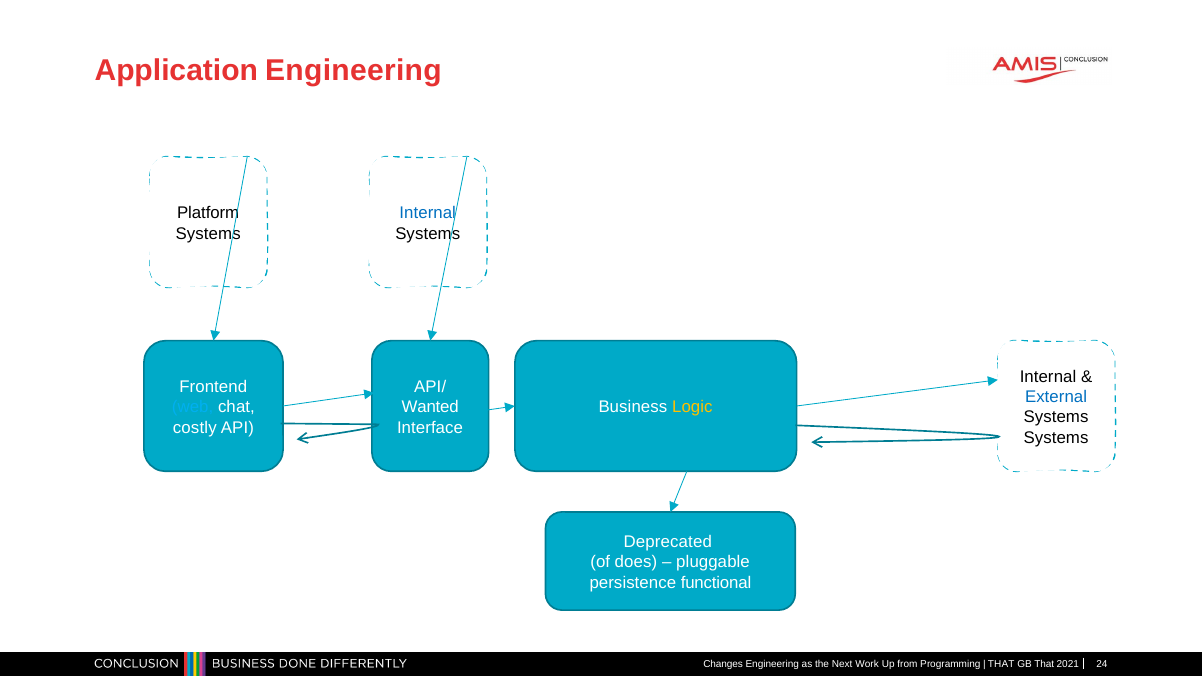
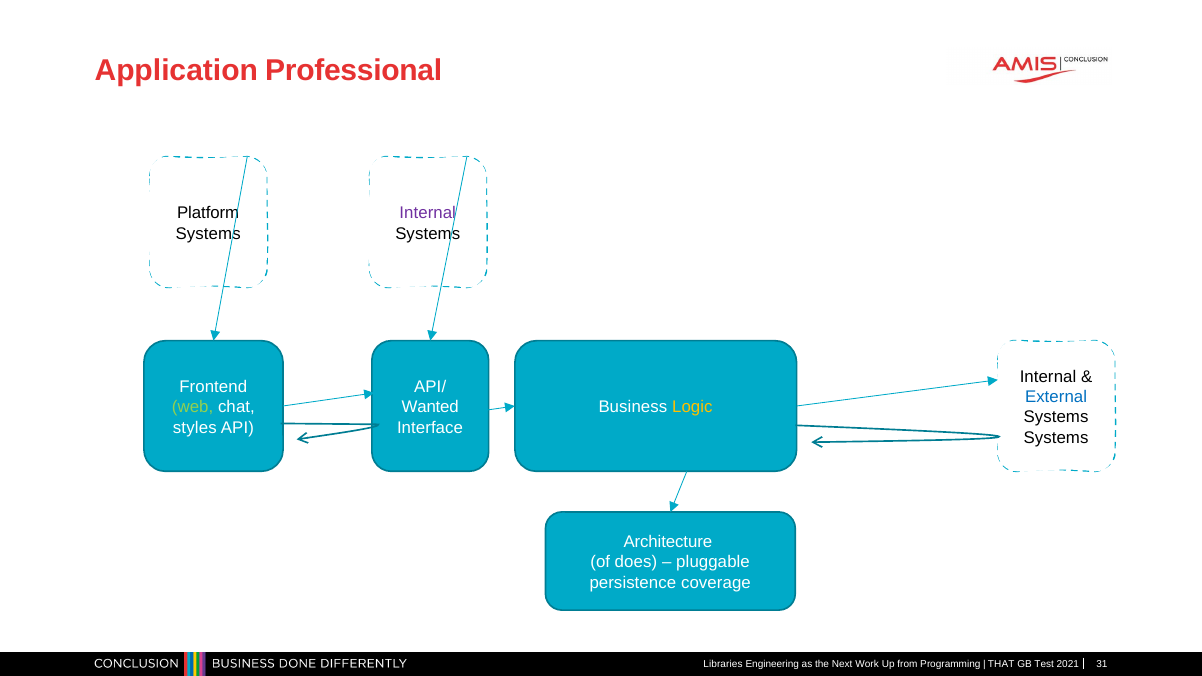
Application Engineering: Engineering -> Professional (354, 70)
Internal colour: blue -> purple (428, 213)
web colour: light blue -> light green (193, 407)
costly: costly -> styles (195, 428)
Deprecated: Deprecated -> Architecture (668, 542)
functional: functional -> coverage (716, 583)
Changes: Changes -> Libraries (723, 665)
GB That: That -> Test (1044, 665)
24: 24 -> 31 (1102, 665)
